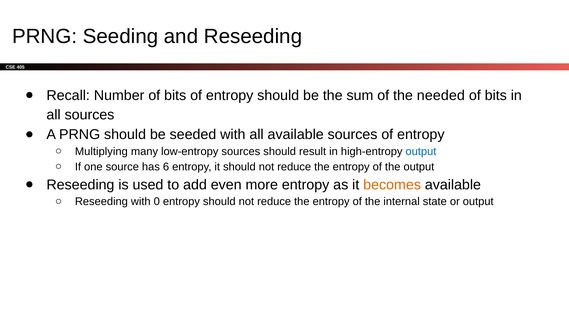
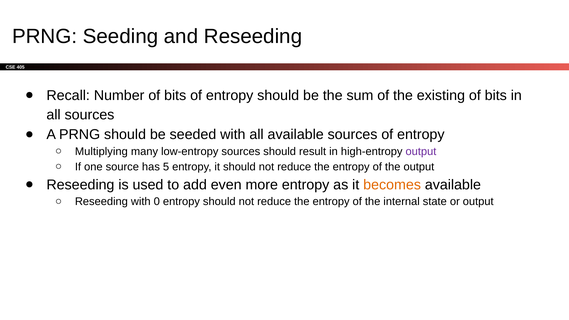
needed: needed -> existing (441, 95)
output colour: blue -> purple (421, 152)
6: 6 -> 5 (166, 167)
